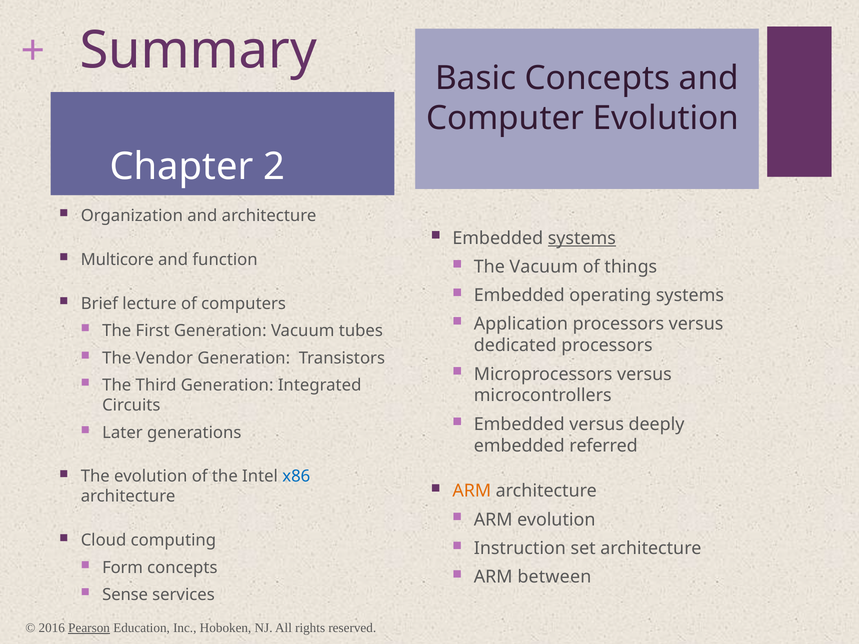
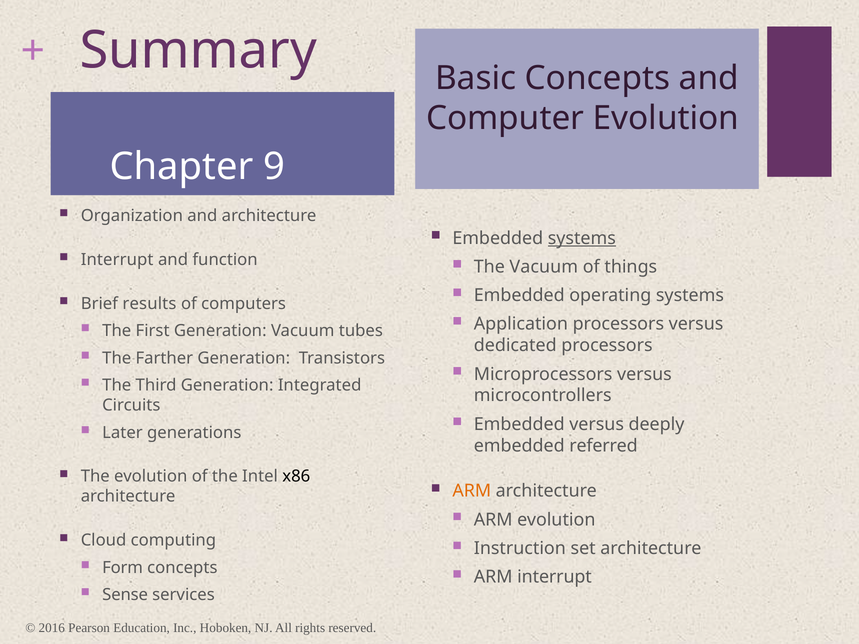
2: 2 -> 9 (274, 167)
Multicore: Multicore -> Interrupt (117, 260)
lecture: lecture -> results (149, 304)
Vendor: Vendor -> Farther (164, 358)
x86 colour: blue -> black (296, 477)
ARM between: between -> interrupt (555, 577)
Pearson underline: present -> none (89, 628)
